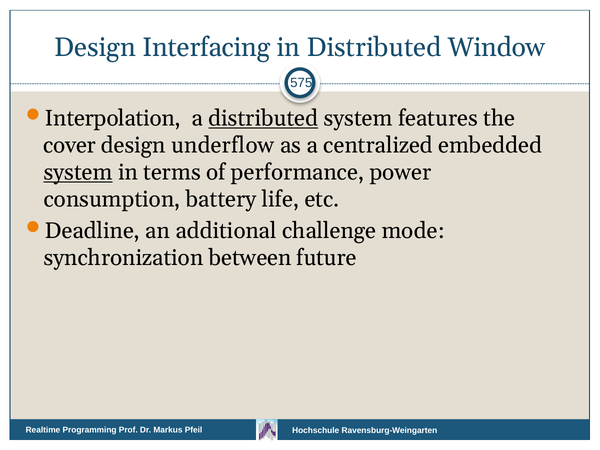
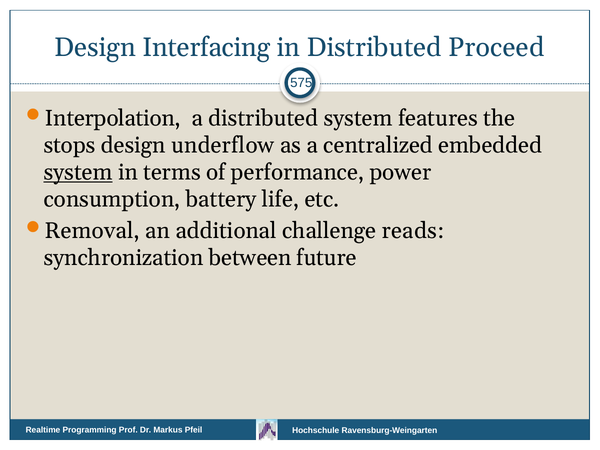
Window: Window -> Proceed (496, 48)
distributed underline: present -> none (263, 118)
cover: cover -> stops (70, 145)
Deadline: Deadline -> Removal (92, 231)
mode: mode -> reads (413, 231)
